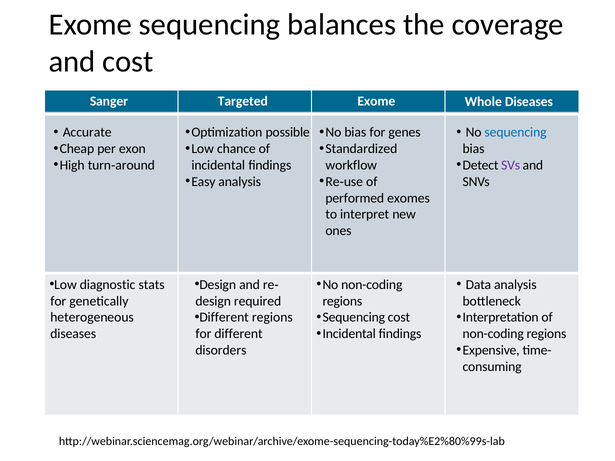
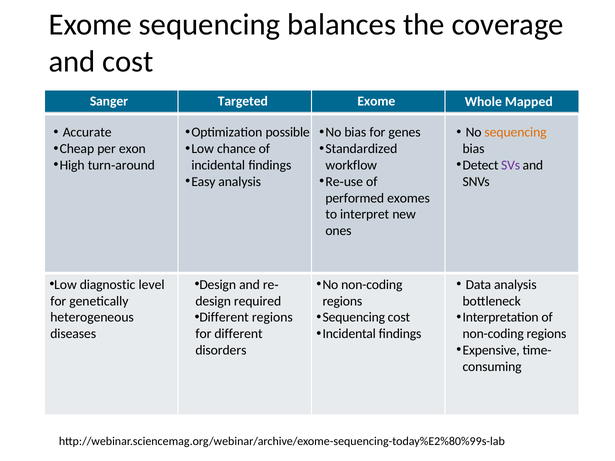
Whole Diseases: Diseases -> Mapped (529, 102)
sequencing colour: blue -> orange (516, 133)
stats: stats -> level (152, 285)
